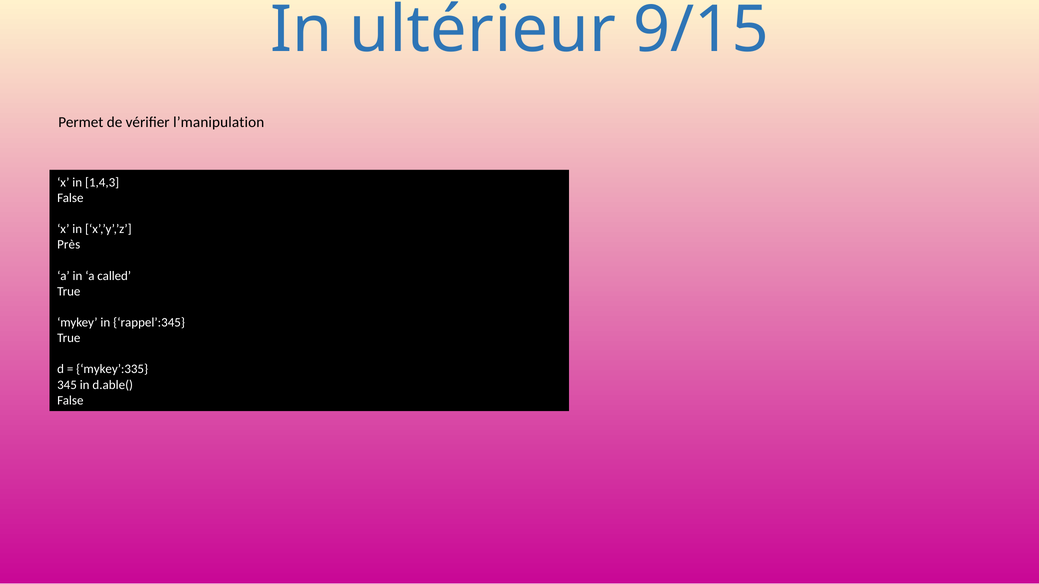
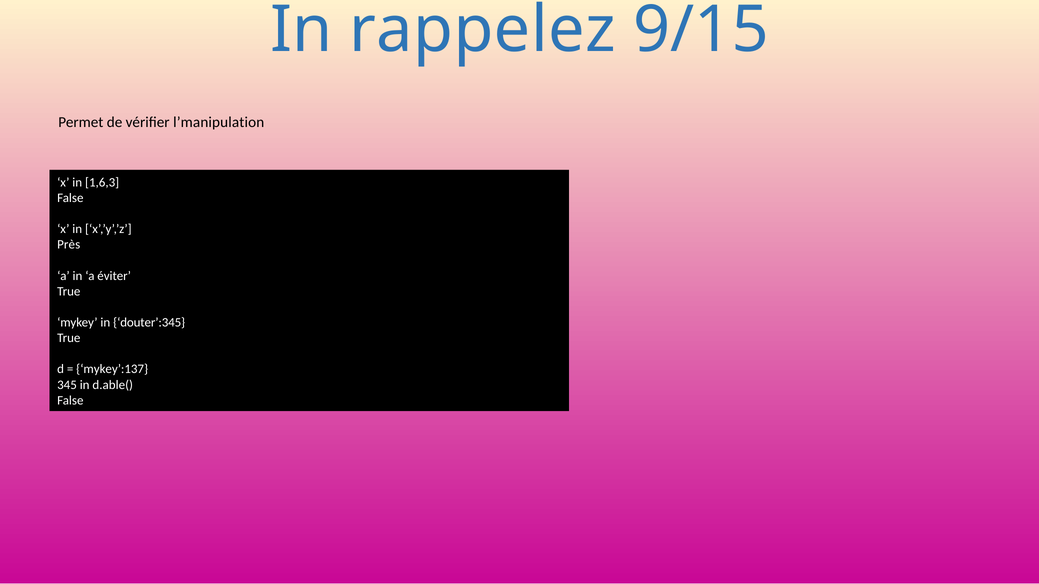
ultérieur: ultérieur -> rappelez (482, 30)
1,4,3: 1,4,3 -> 1,6,3 (102, 182)
called: called -> éviter (114, 276)
rappel’:345: rappel’:345 -> douter’:345 (149, 323)
mykey’:335: mykey’:335 -> mykey’:137 (112, 369)
